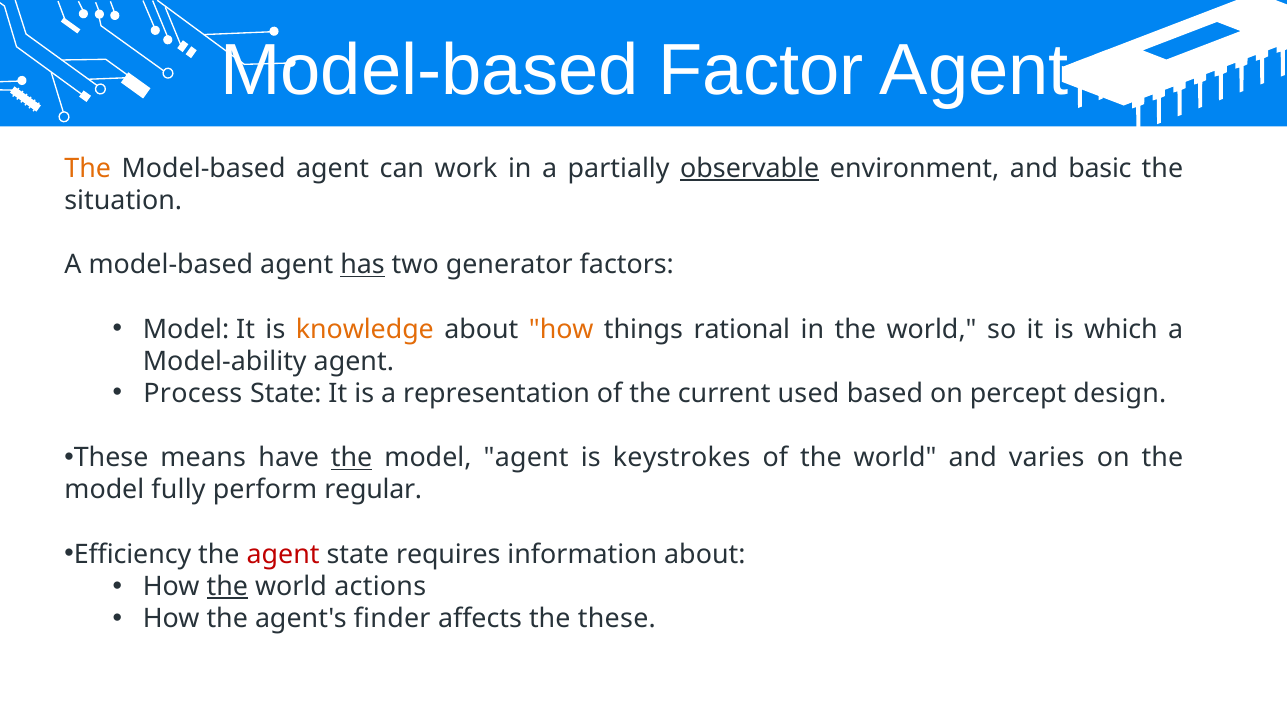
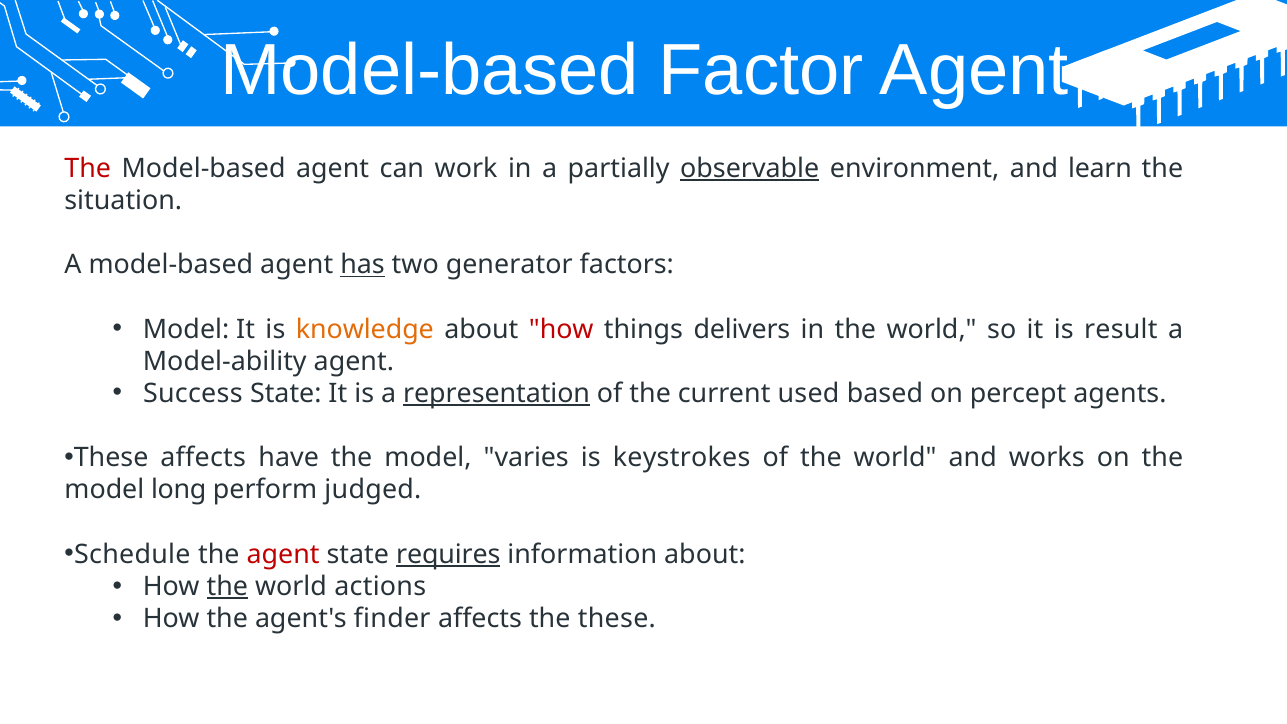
The colour: orange -> red (88, 168)
basic: basic -> learn (1100, 168)
how colour: orange -> red (561, 329)
rational: rational -> delivers (742, 329)
which: which -> result (1121, 329)
Process: Process -> Success (193, 394)
representation underline: none -> present (497, 394)
design: design -> agents (1120, 394)
These means: means -> affects (203, 458)
the underline: present -> none (352, 458)
model agent: agent -> varies (526, 458)
varies: varies -> works (1047, 458)
fully: fully -> long (179, 490)
regular: regular -> judged (373, 490)
Efficiency: Efficiency -> Schedule (132, 554)
requires underline: none -> present (448, 554)
